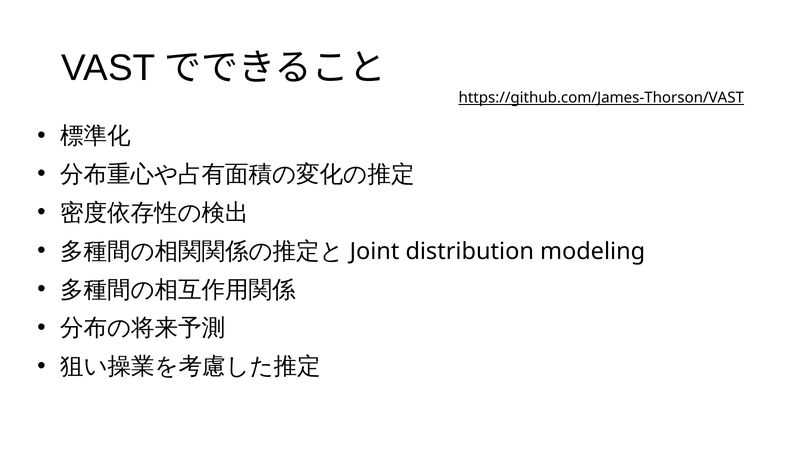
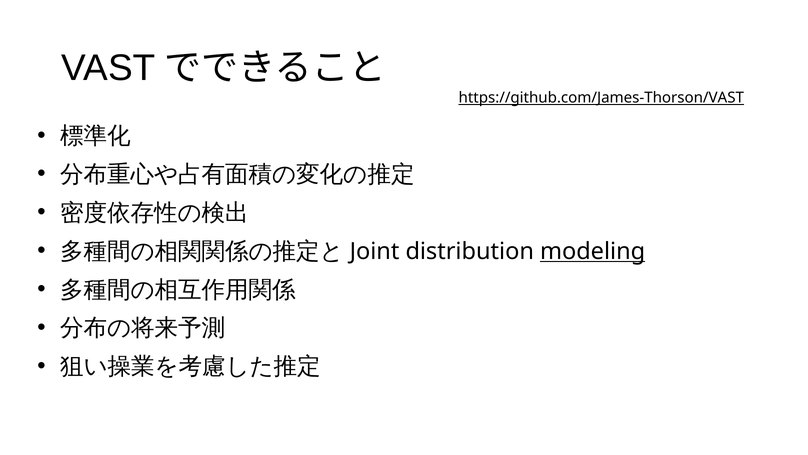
modeling underline: none -> present (593, 251)
